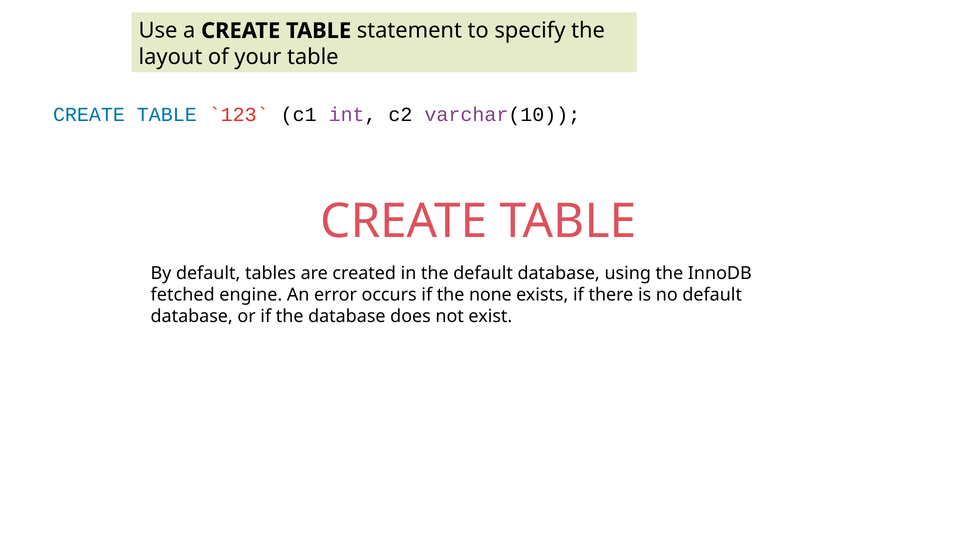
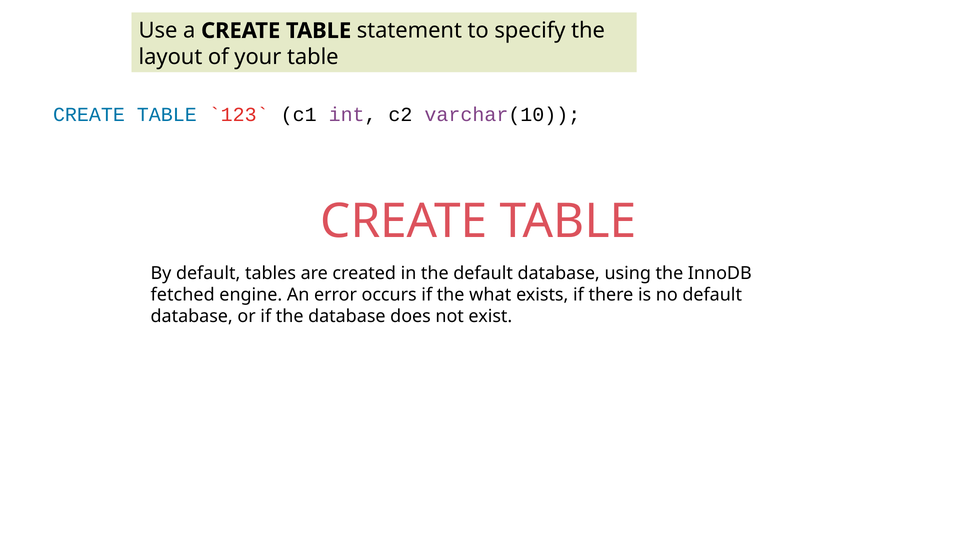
none: none -> what (490, 294)
